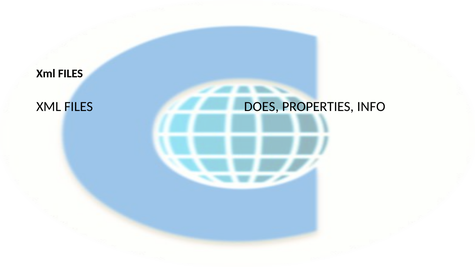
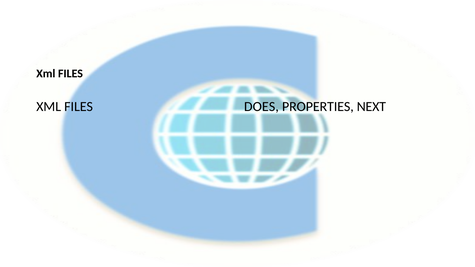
INFO: INFO -> NEXT (371, 107)
